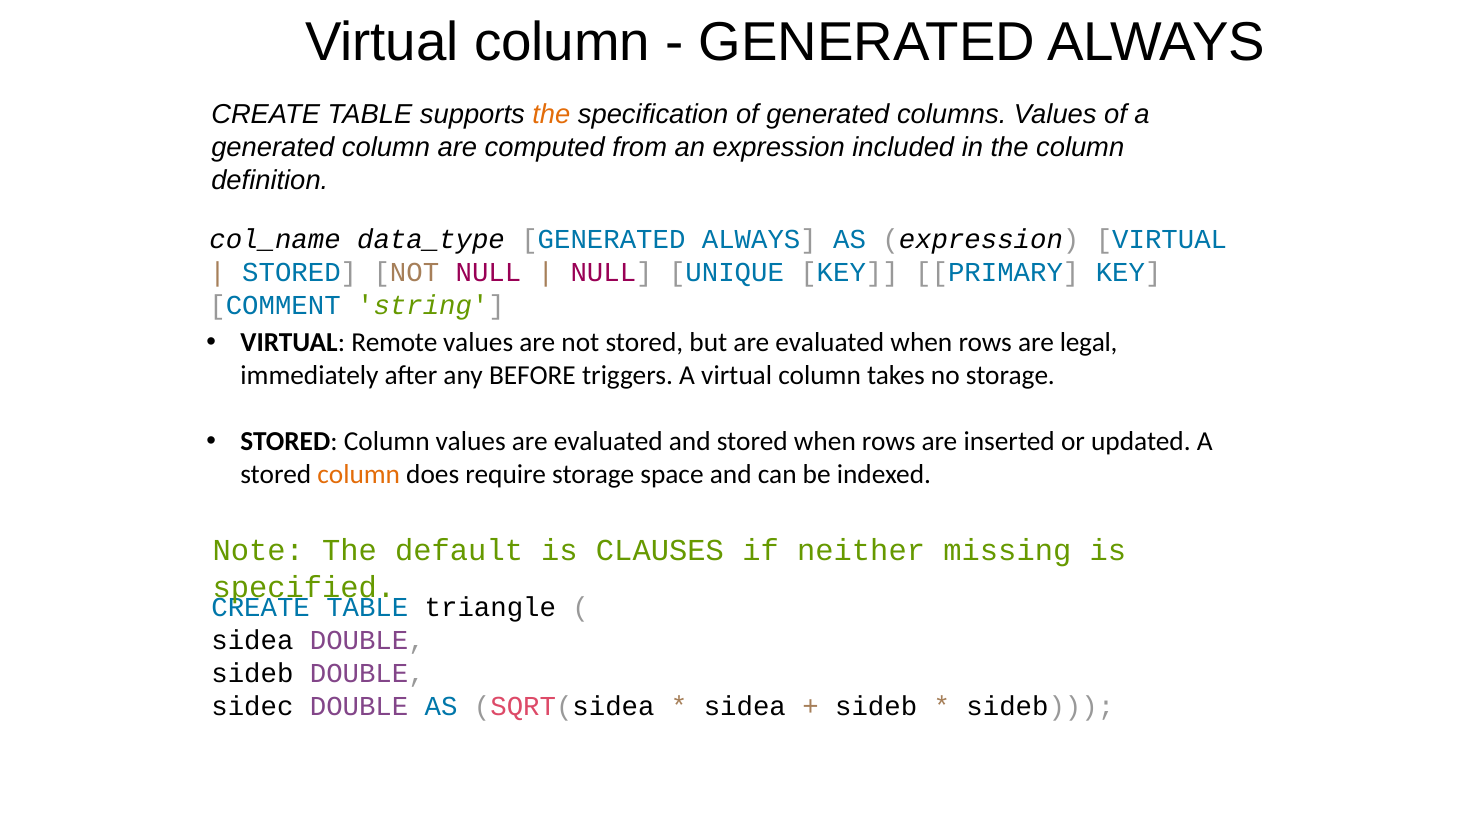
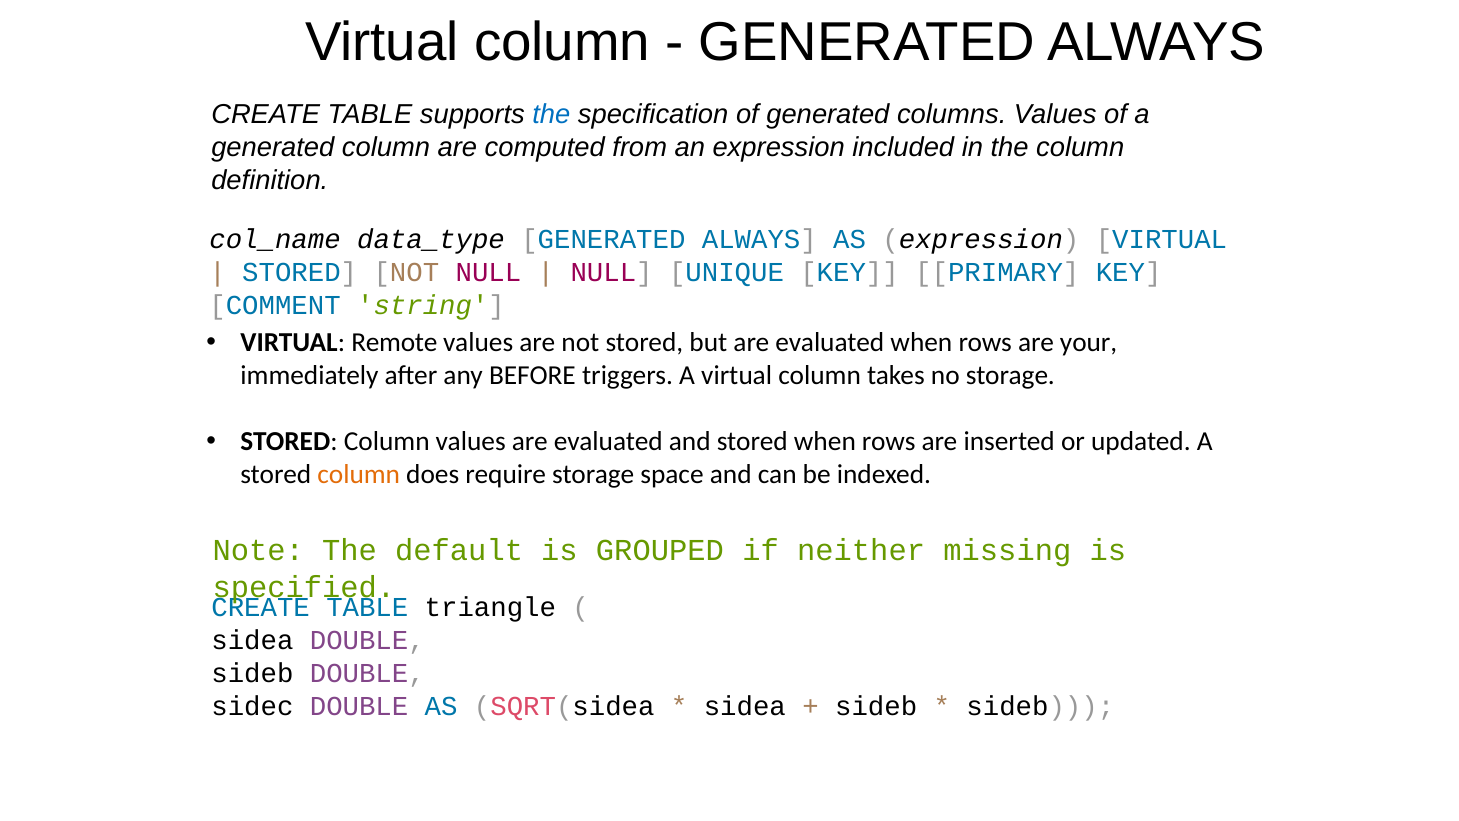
the colour: orange -> blue (551, 115)
legal: legal -> your (1089, 343)
CLAUSES: CLAUSES -> GROUPED (660, 551)
